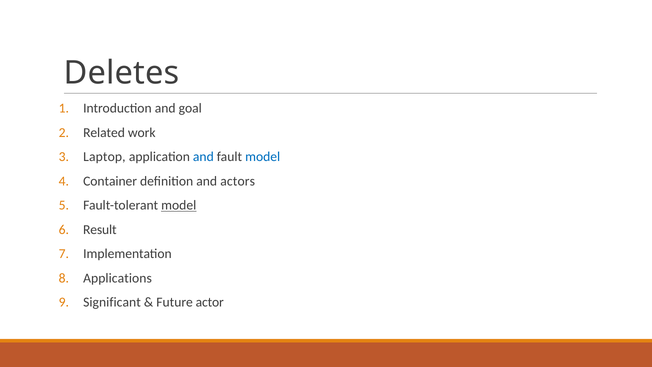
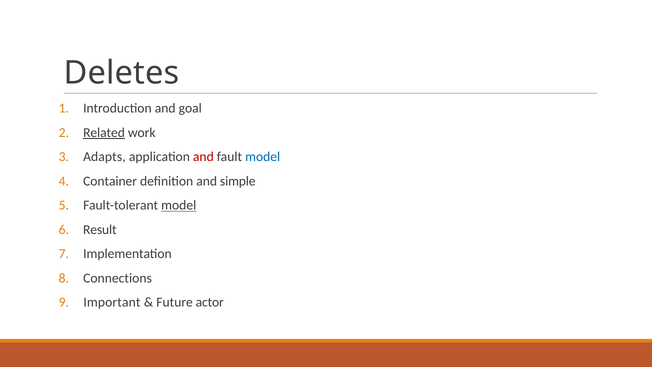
Related underline: none -> present (104, 133)
Laptop: Laptop -> Adapts (104, 157)
and colour: blue -> red (203, 157)
actors: actors -> simple (238, 181)
Applications: Applications -> Connections (118, 278)
Significant: Significant -> Important (112, 302)
